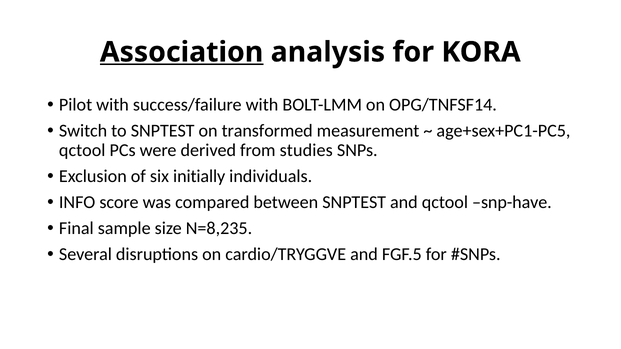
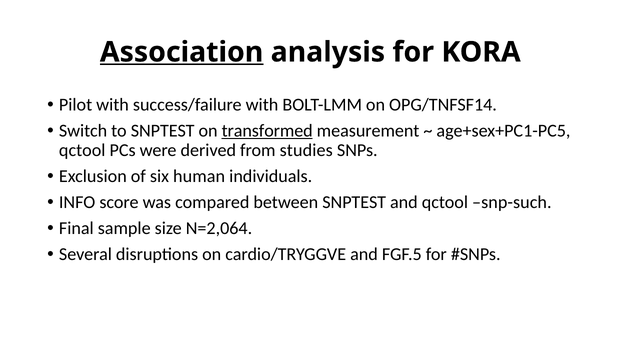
transformed underline: none -> present (267, 131)
initially: initially -> human (199, 177)
snp-have: snp-have -> snp-such (512, 203)
N=8,235: N=8,235 -> N=2,064 (219, 229)
